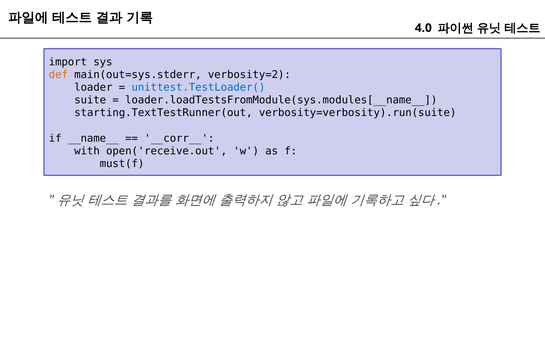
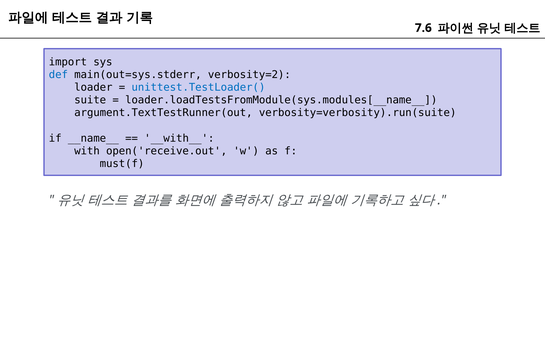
4.0: 4.0 -> 7.6 (423, 28)
def colour: orange -> blue (58, 75)
starting.TextTestRunner(out: starting.TextTestRunner(out -> argument.TextTestRunner(out (163, 113)
__corr__: __corr__ -> __with__ (179, 138)
